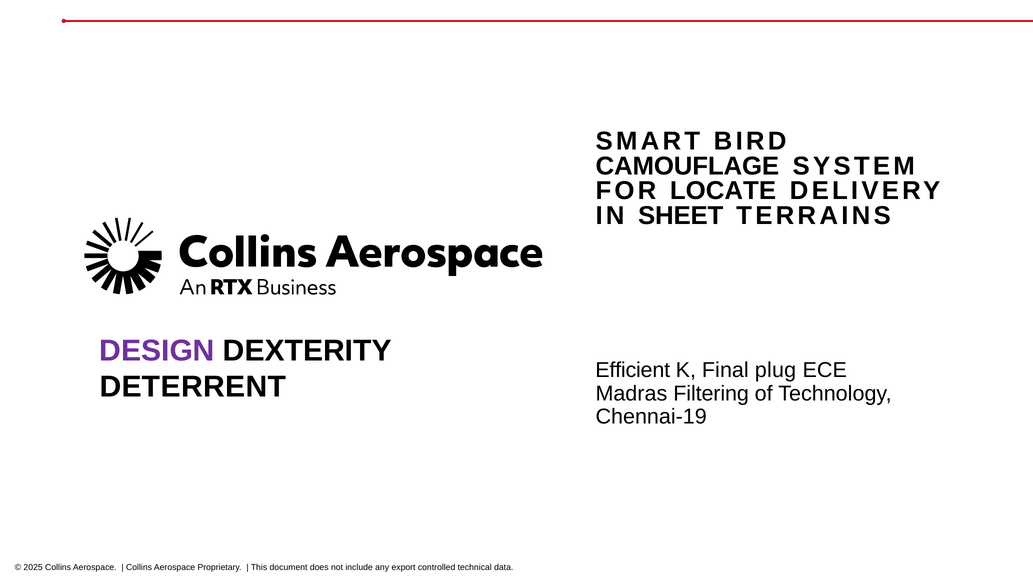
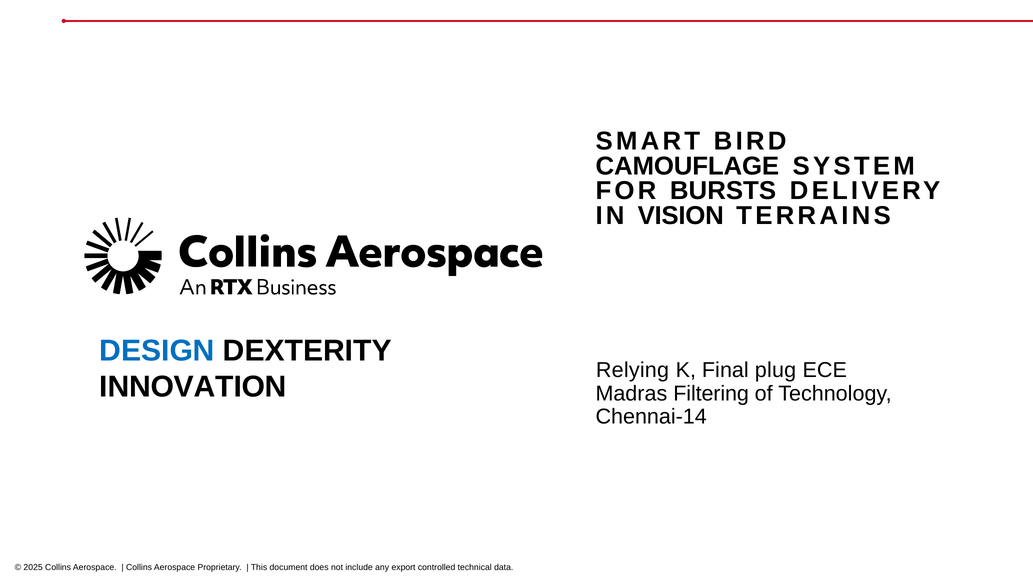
LOCATE: LOCATE -> BURSTS (723, 191)
SHEET: SHEET -> VISION (681, 216)
DESIGN colour: purple -> blue (157, 351)
Efficient: Efficient -> Relying (632, 370)
DETERRENT: DETERRENT -> INNOVATION (193, 387)
Chennai-19: Chennai-19 -> Chennai-14 (651, 417)
